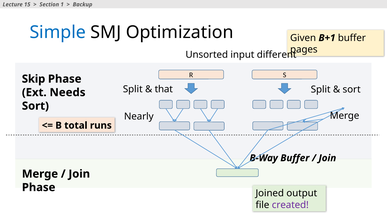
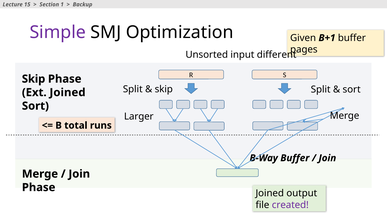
Simple colour: blue -> purple (58, 33)
that: that -> skip (164, 89)
Ext Needs: Needs -> Joined (68, 93)
Nearly: Nearly -> Larger (139, 117)
